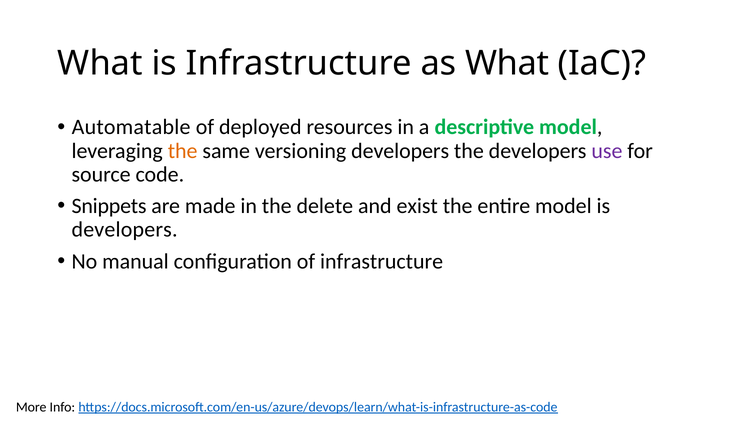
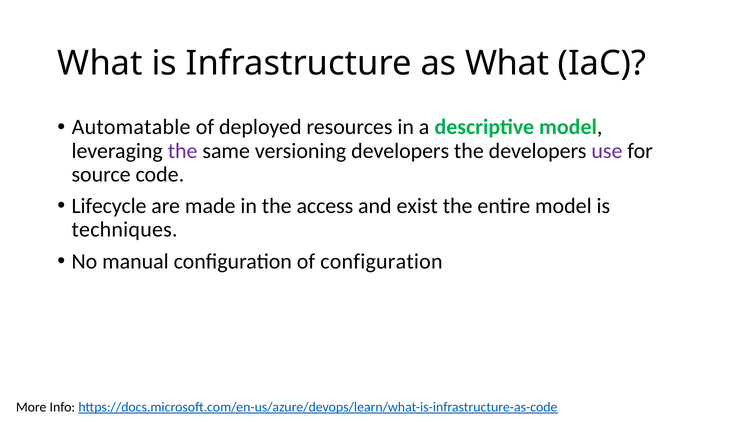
the colour: orange -> purple (183, 151)
Snippets: Snippets -> Lifecycle (109, 206)
delete: delete -> access (325, 206)
developers: developers -> techniques (125, 230)
of infrastructure: infrastructure -> configuration (381, 262)
